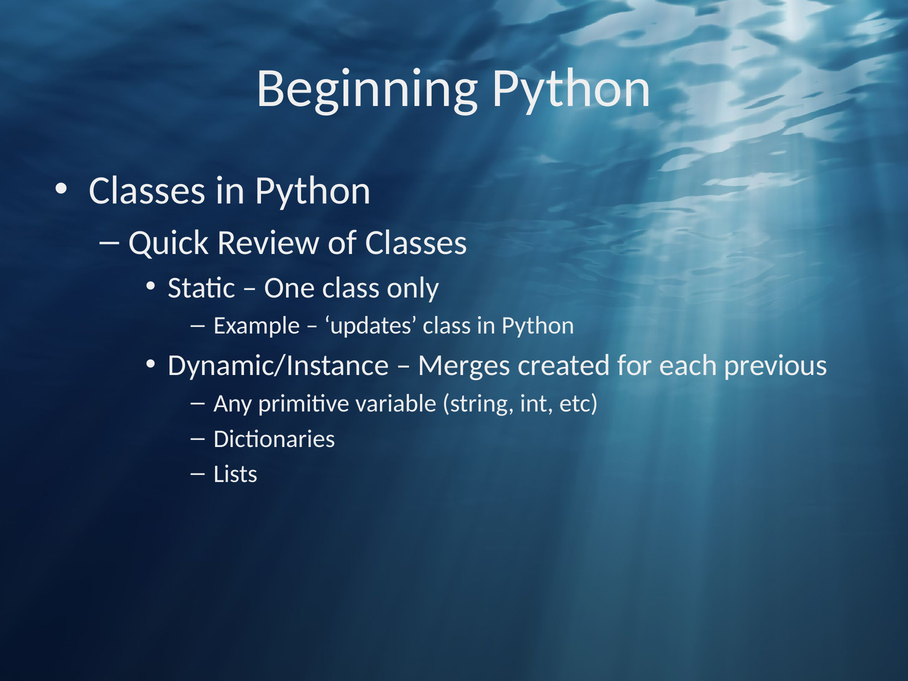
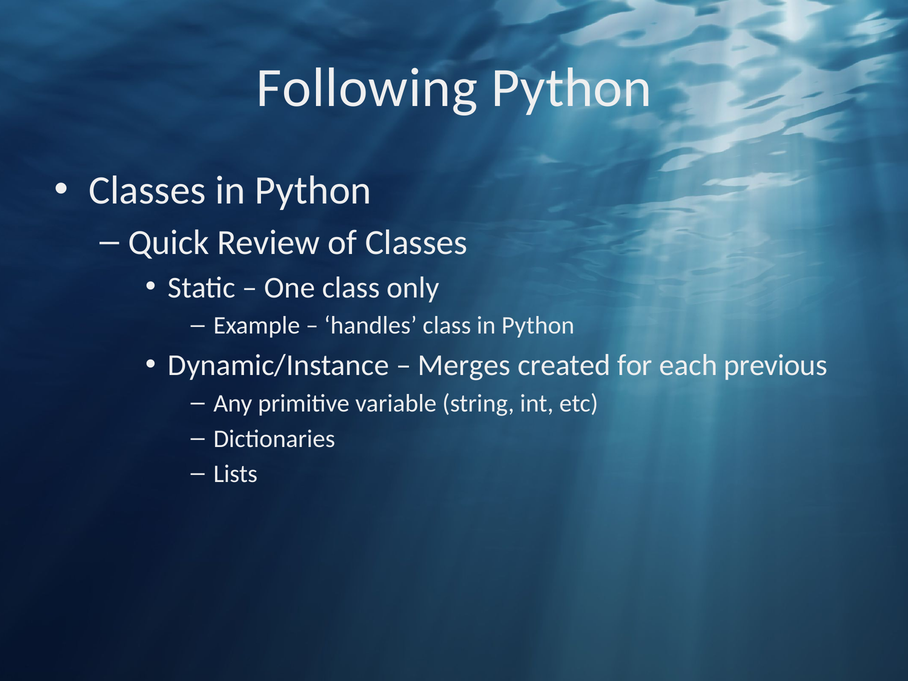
Beginning: Beginning -> Following (367, 88)
updates: updates -> handles (371, 326)
